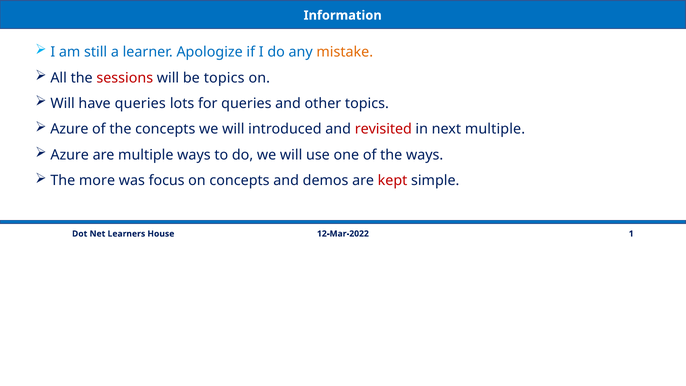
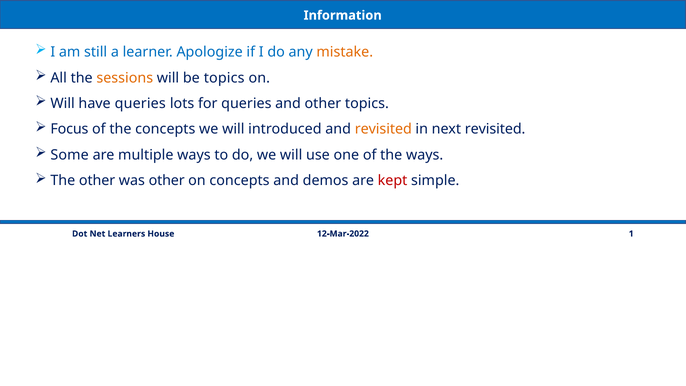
sessions colour: red -> orange (125, 78)
Azure: Azure -> Focus (69, 129)
revisited colour: red -> orange (383, 129)
next multiple: multiple -> revisited (495, 129)
Azure: Azure -> Some (70, 155)
The more: more -> other (97, 181)
was focus: focus -> other (167, 181)
